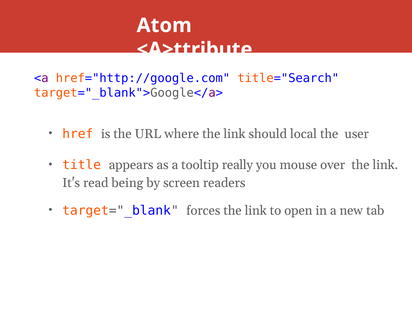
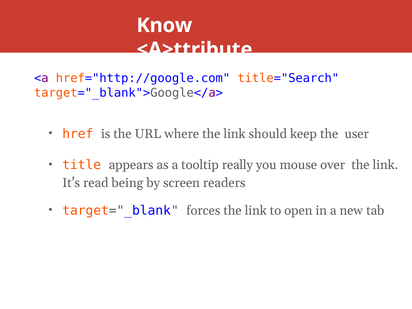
Atom: Atom -> Know (164, 25)
local: local -> keep (304, 134)
